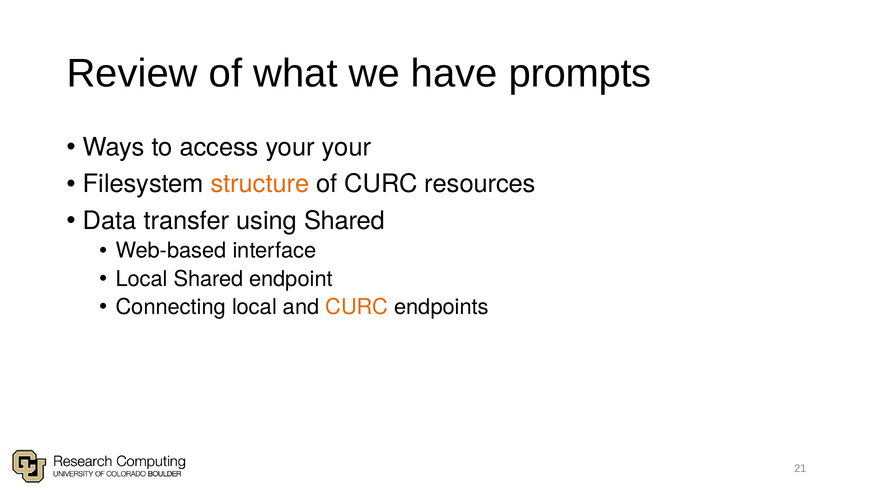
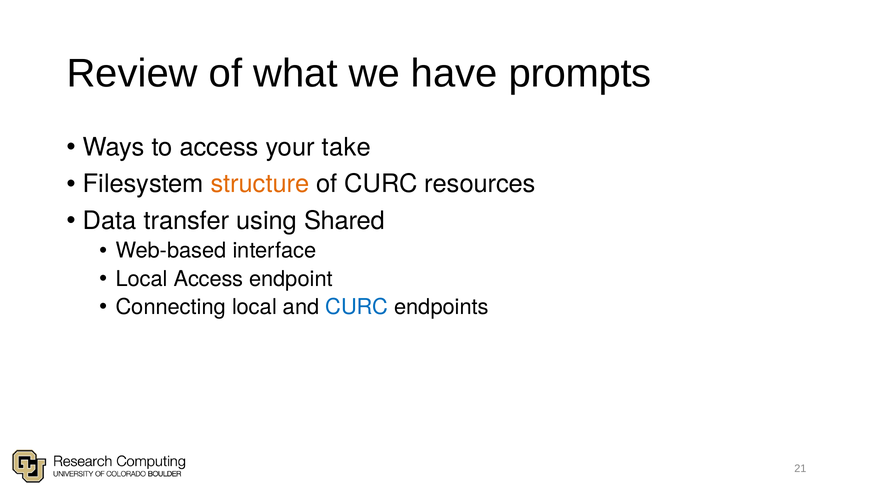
your your: your -> take (346, 148)
Local Shared: Shared -> Access (209, 279)
CURC colour: orange -> blue (357, 307)
